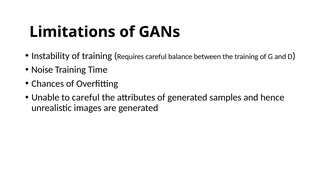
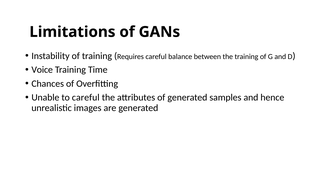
Noise: Noise -> Voice (42, 70)
